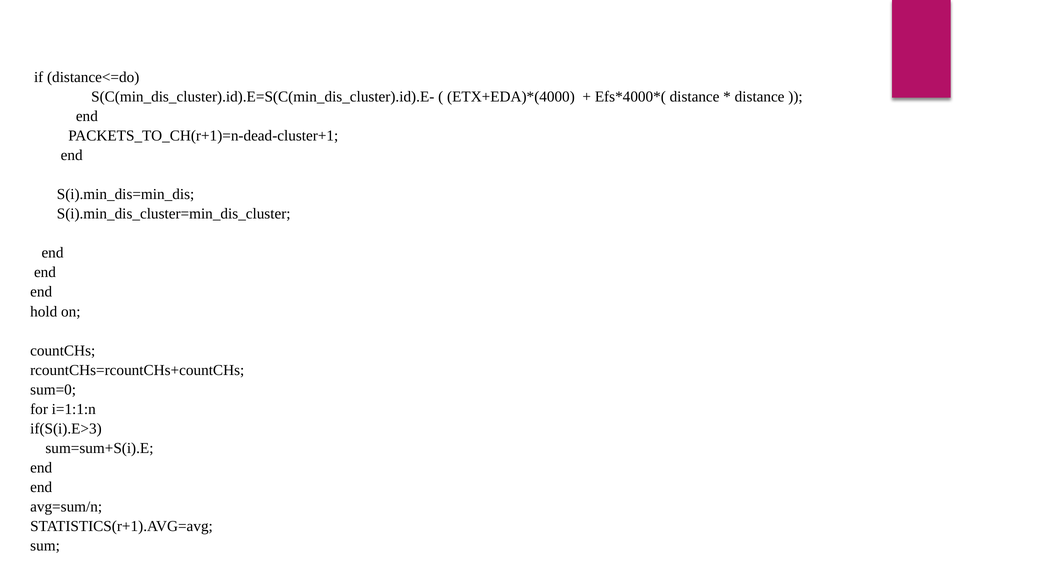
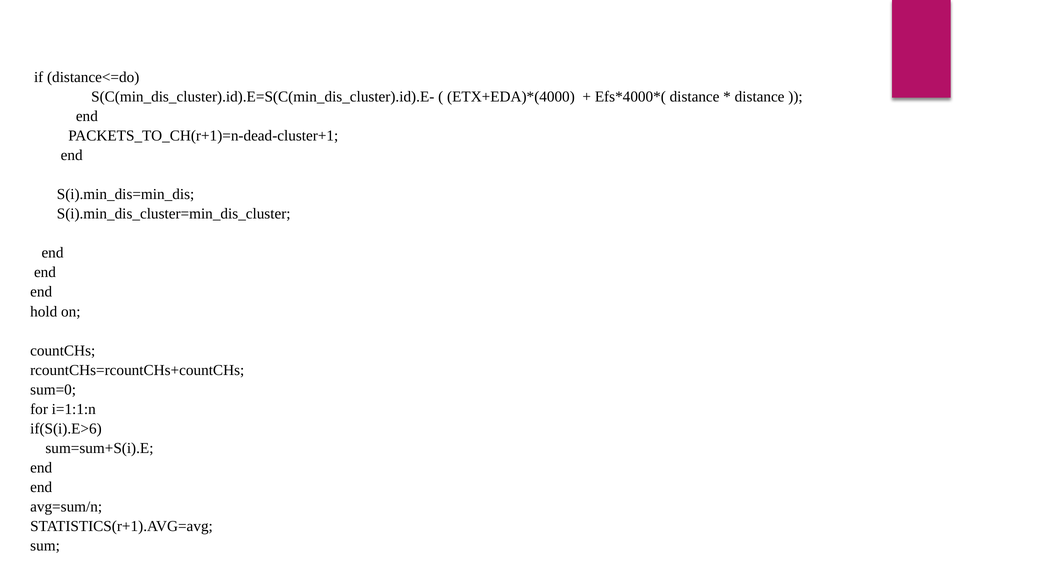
if(S(i).E>3: if(S(i).E>3 -> if(S(i).E>6 (66, 429)
